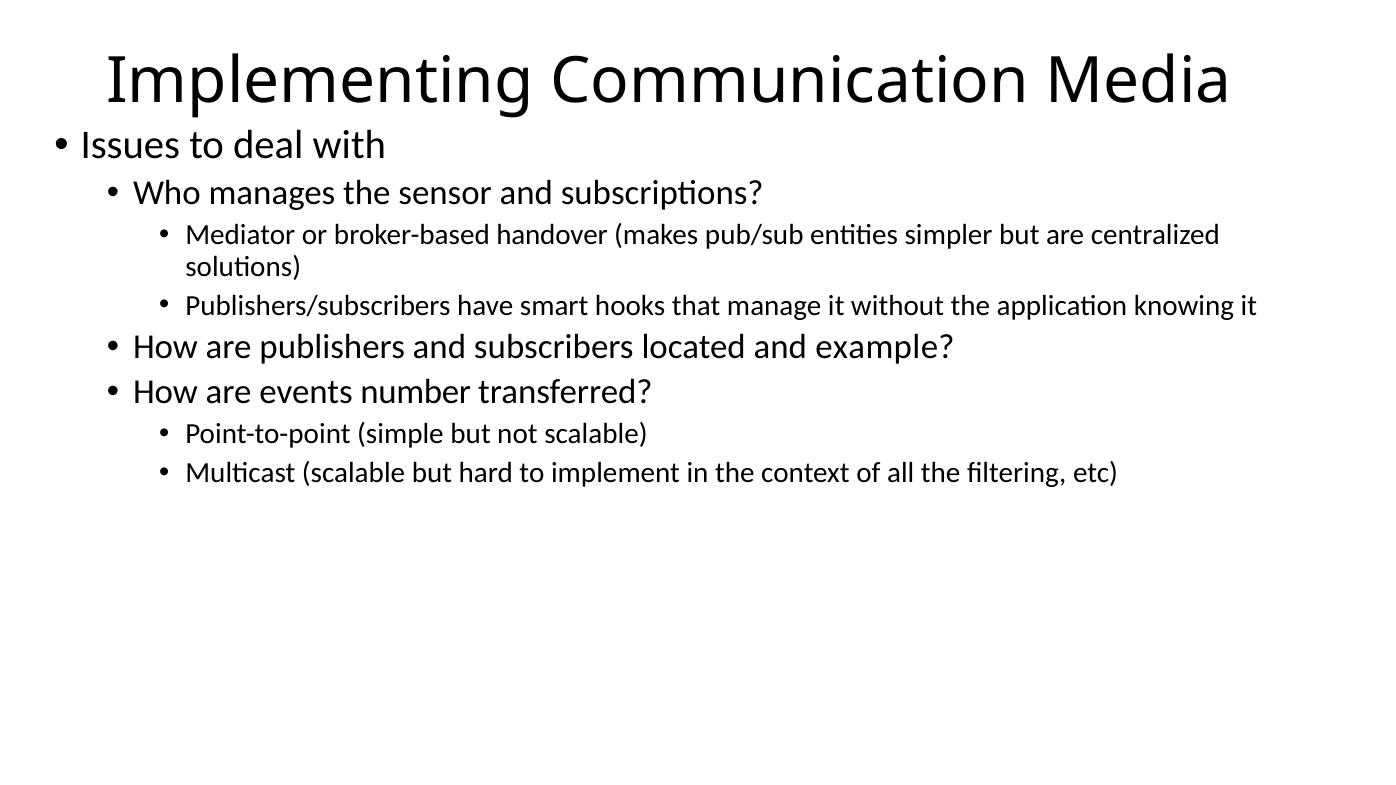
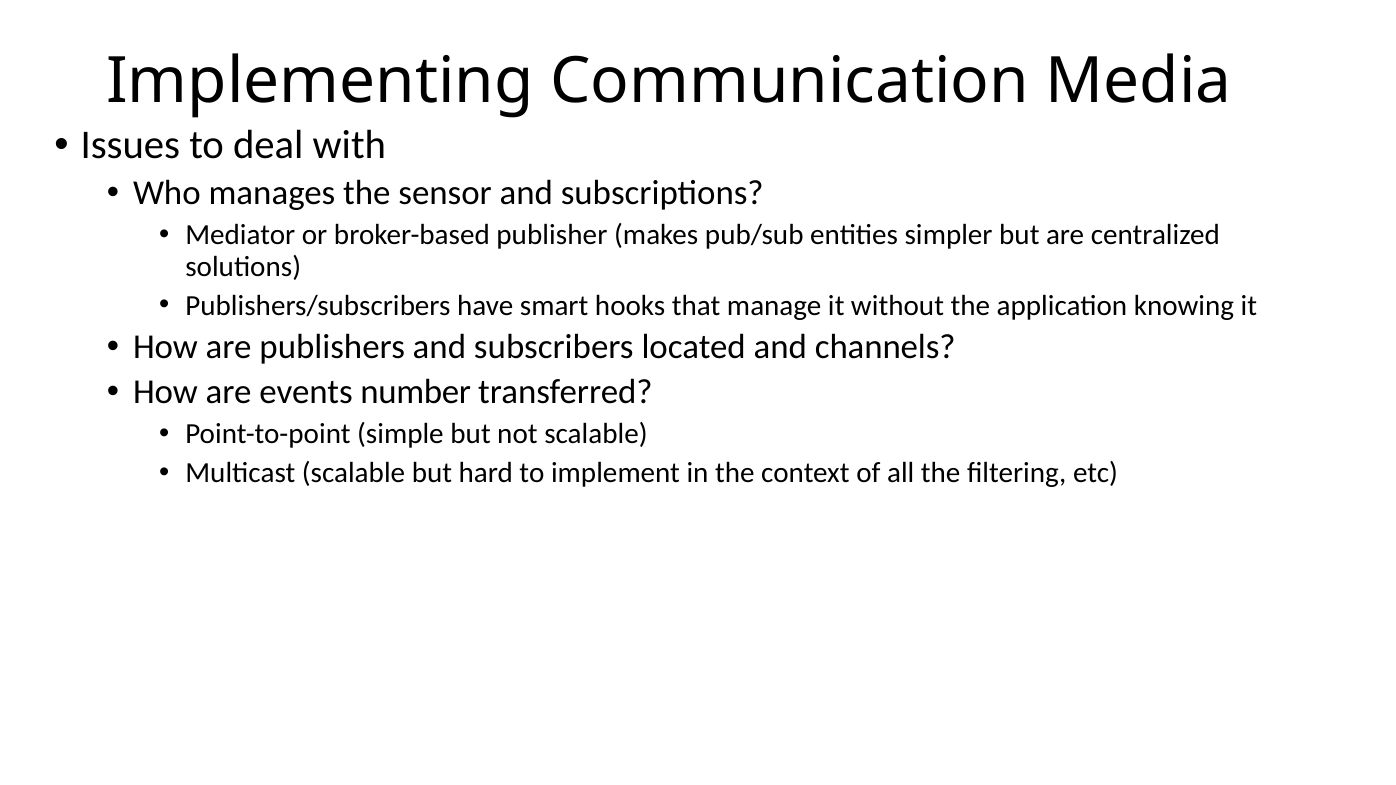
handover: handover -> publisher (552, 235)
example: example -> channels (885, 347)
